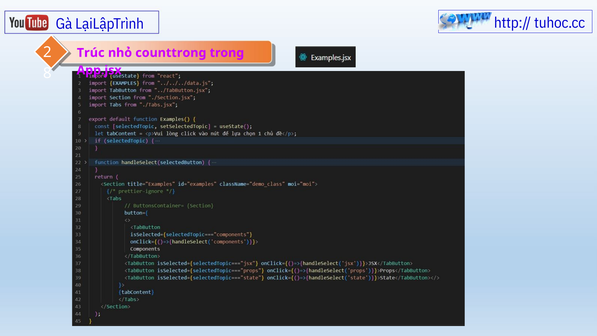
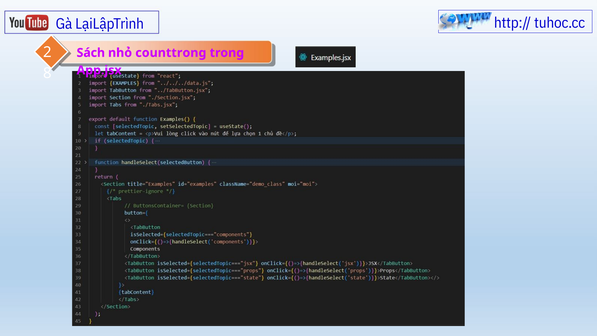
Trúc: Trúc -> Sách (91, 53)
